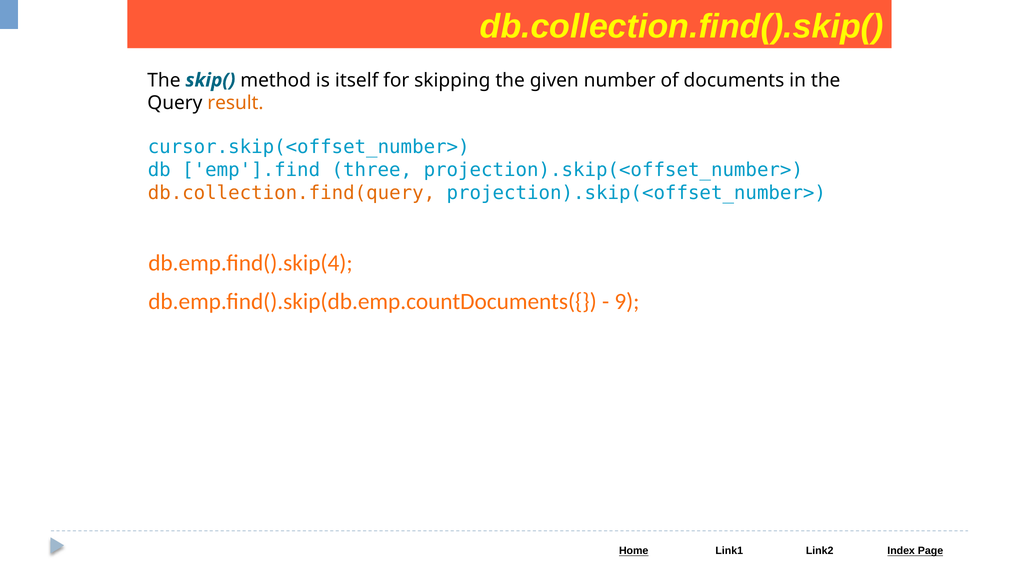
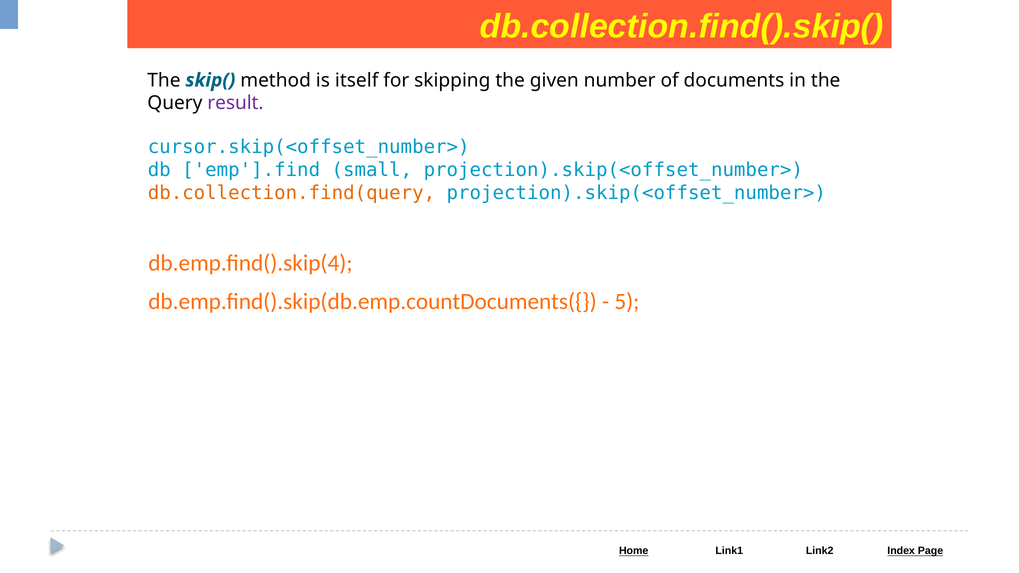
result colour: orange -> purple (235, 103)
three: three -> small (372, 170)
9: 9 -> 5 (627, 302)
